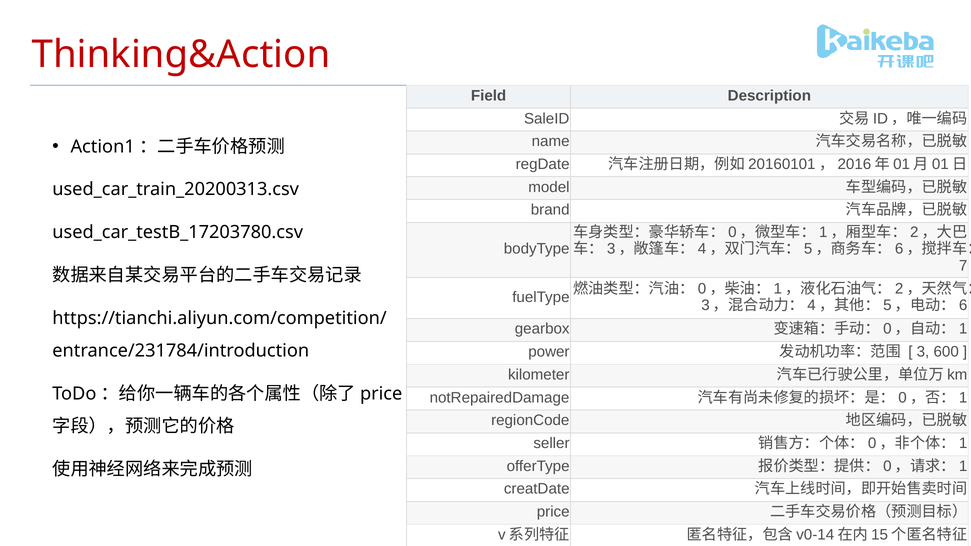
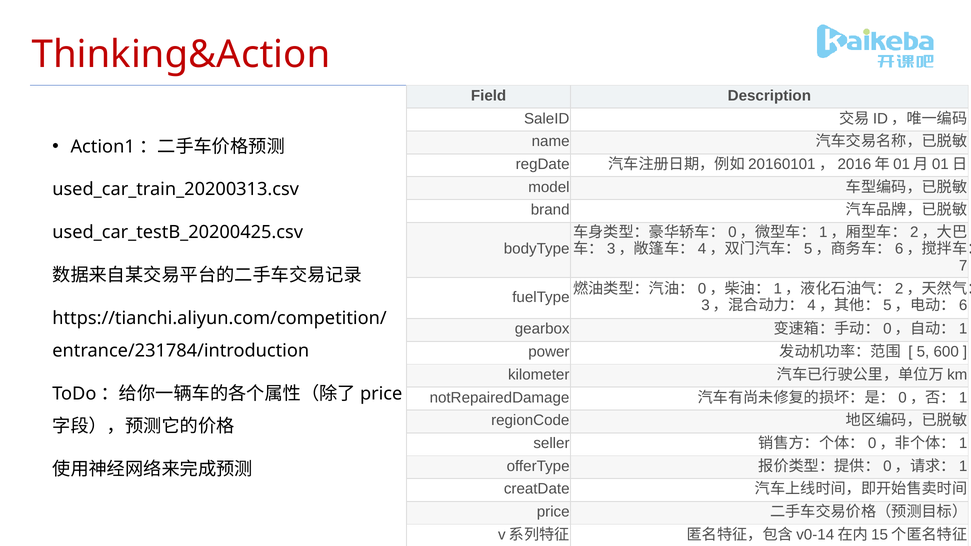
used_car_testB_17203780.csv: used_car_testB_17203780.csv -> used_car_testB_20200425.csv (178, 232)
3: 3 -> 5 (923, 352)
